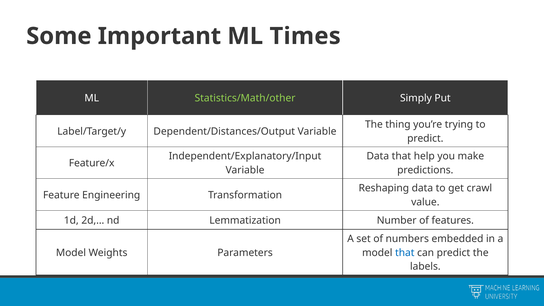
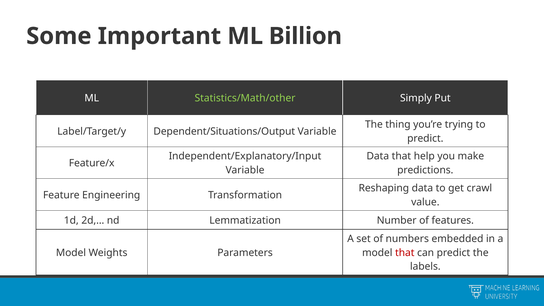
Times: Times -> Billion (305, 36)
Dependent/Distances/Output: Dependent/Distances/Output -> Dependent/Situations/Output (224, 131)
that colour: blue -> red (405, 253)
